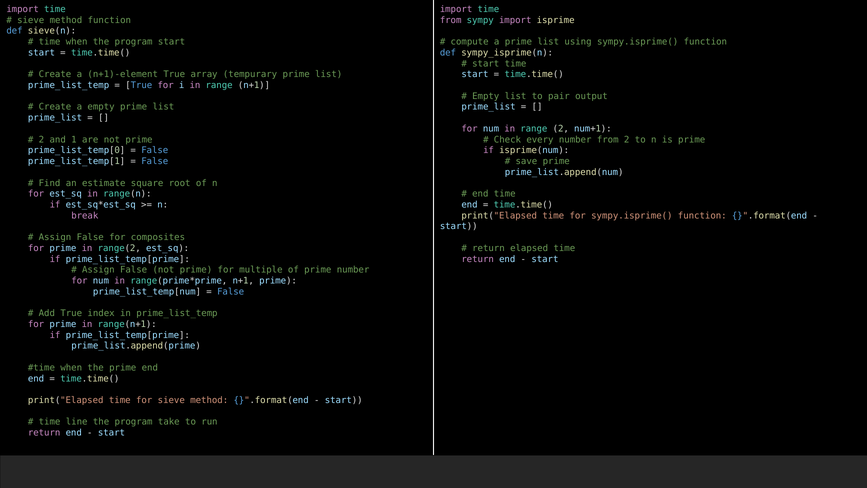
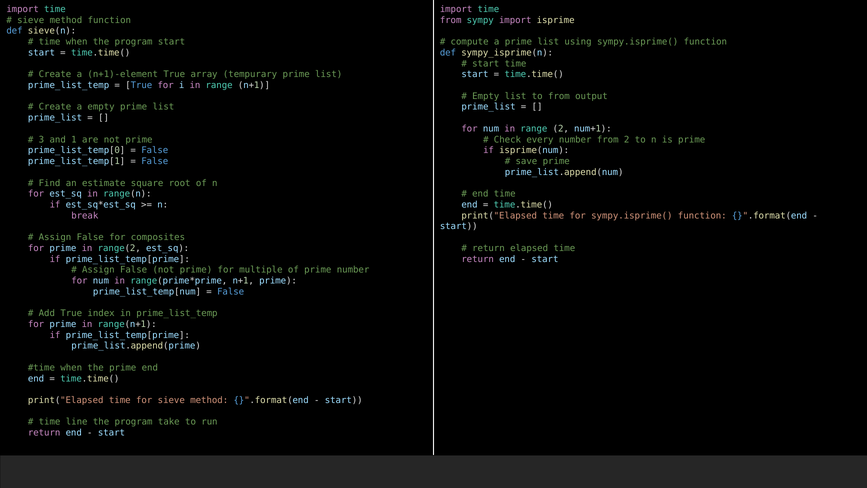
to pair: pair -> from (559, 96)
2: 2 -> 3 (41, 139)
